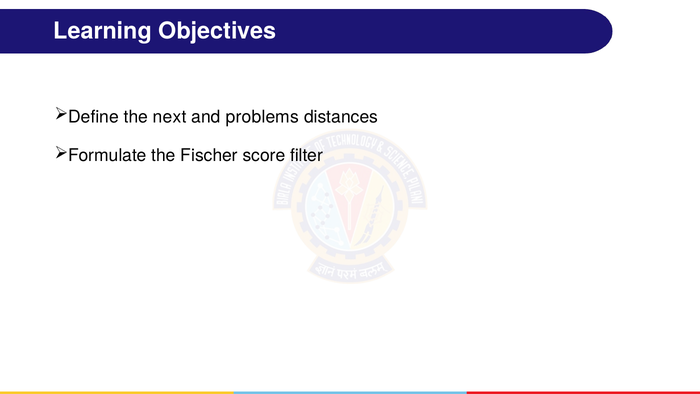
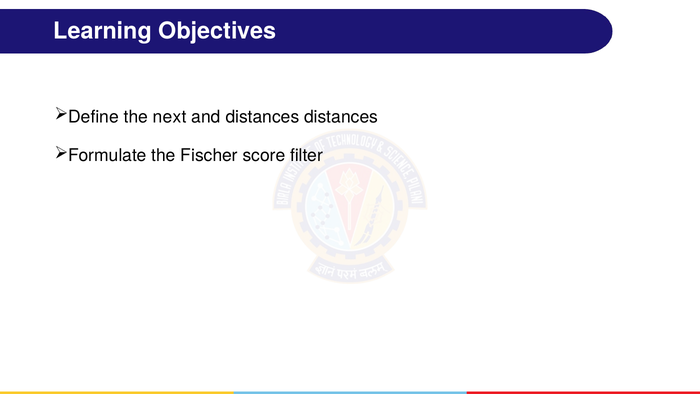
and problems: problems -> distances (262, 117)
